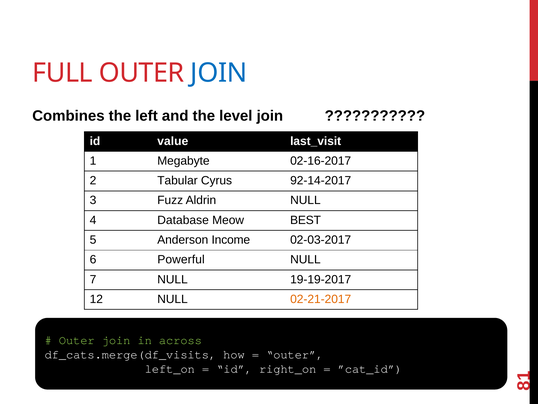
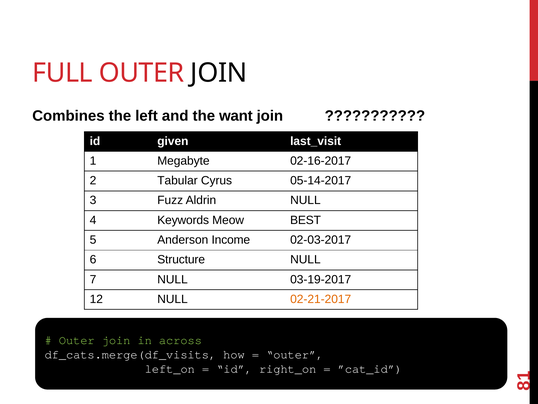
JOIN colour: blue -> black (219, 73)
level: level -> want (236, 116)
value: value -> given (173, 141)
92-14-2017: 92-14-2017 -> 05-14-2017 (321, 180)
Database: Database -> Keywords (183, 220)
Powerful: Powerful -> Structure (181, 259)
19-19-2017: 19-19-2017 -> 03-19-2017 (321, 279)
